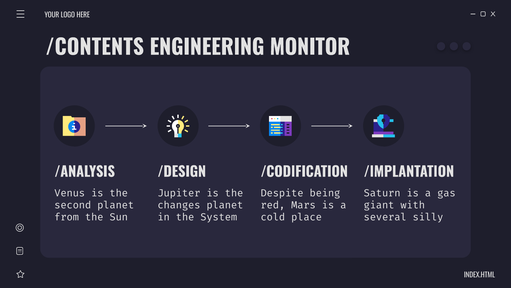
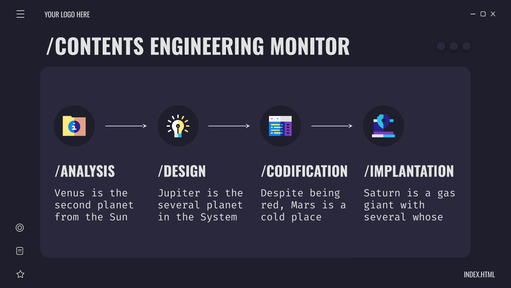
changes: changes -> several (179, 205)
silly: silly -> whose (428, 217)
